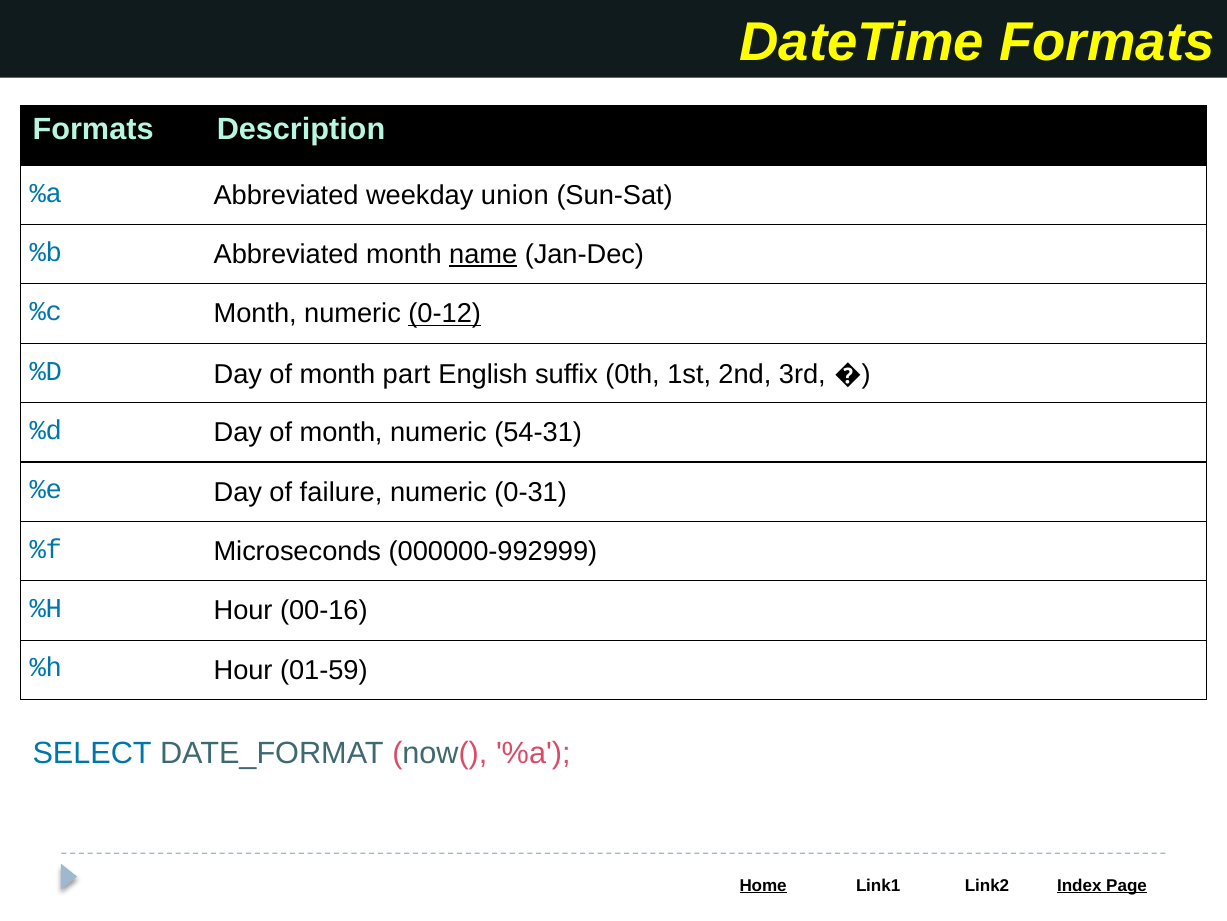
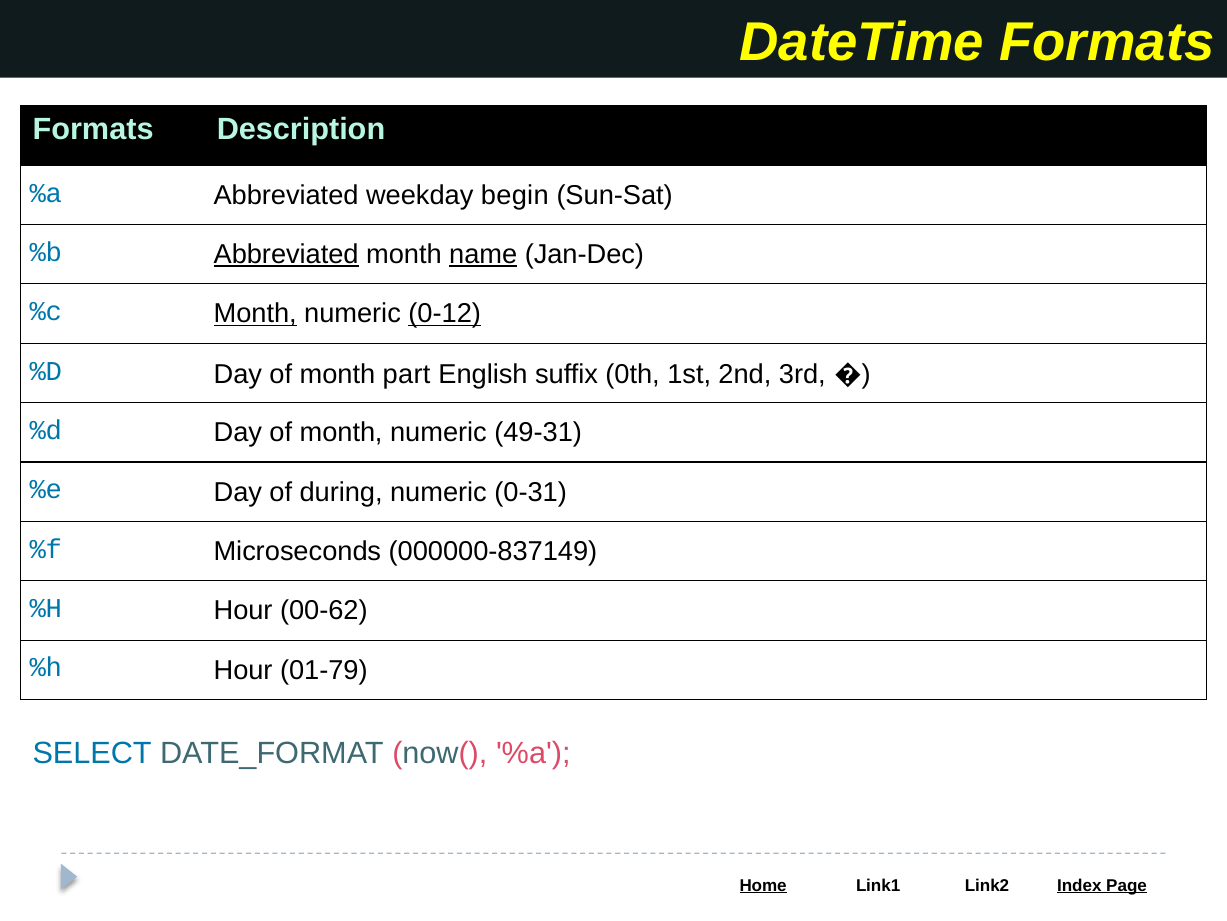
union: union -> begin (515, 195)
Abbreviated underline: none -> present (286, 254)
Month underline: none -> present (255, 314)
54-31: 54-31 -> 49-31 (538, 432)
failure: failure -> during (341, 492)
000000-992999: 000000-992999 -> 000000-837149 (493, 551)
00-16: 00-16 -> 00-62 (324, 610)
01-59: 01-59 -> 01-79 (324, 670)
